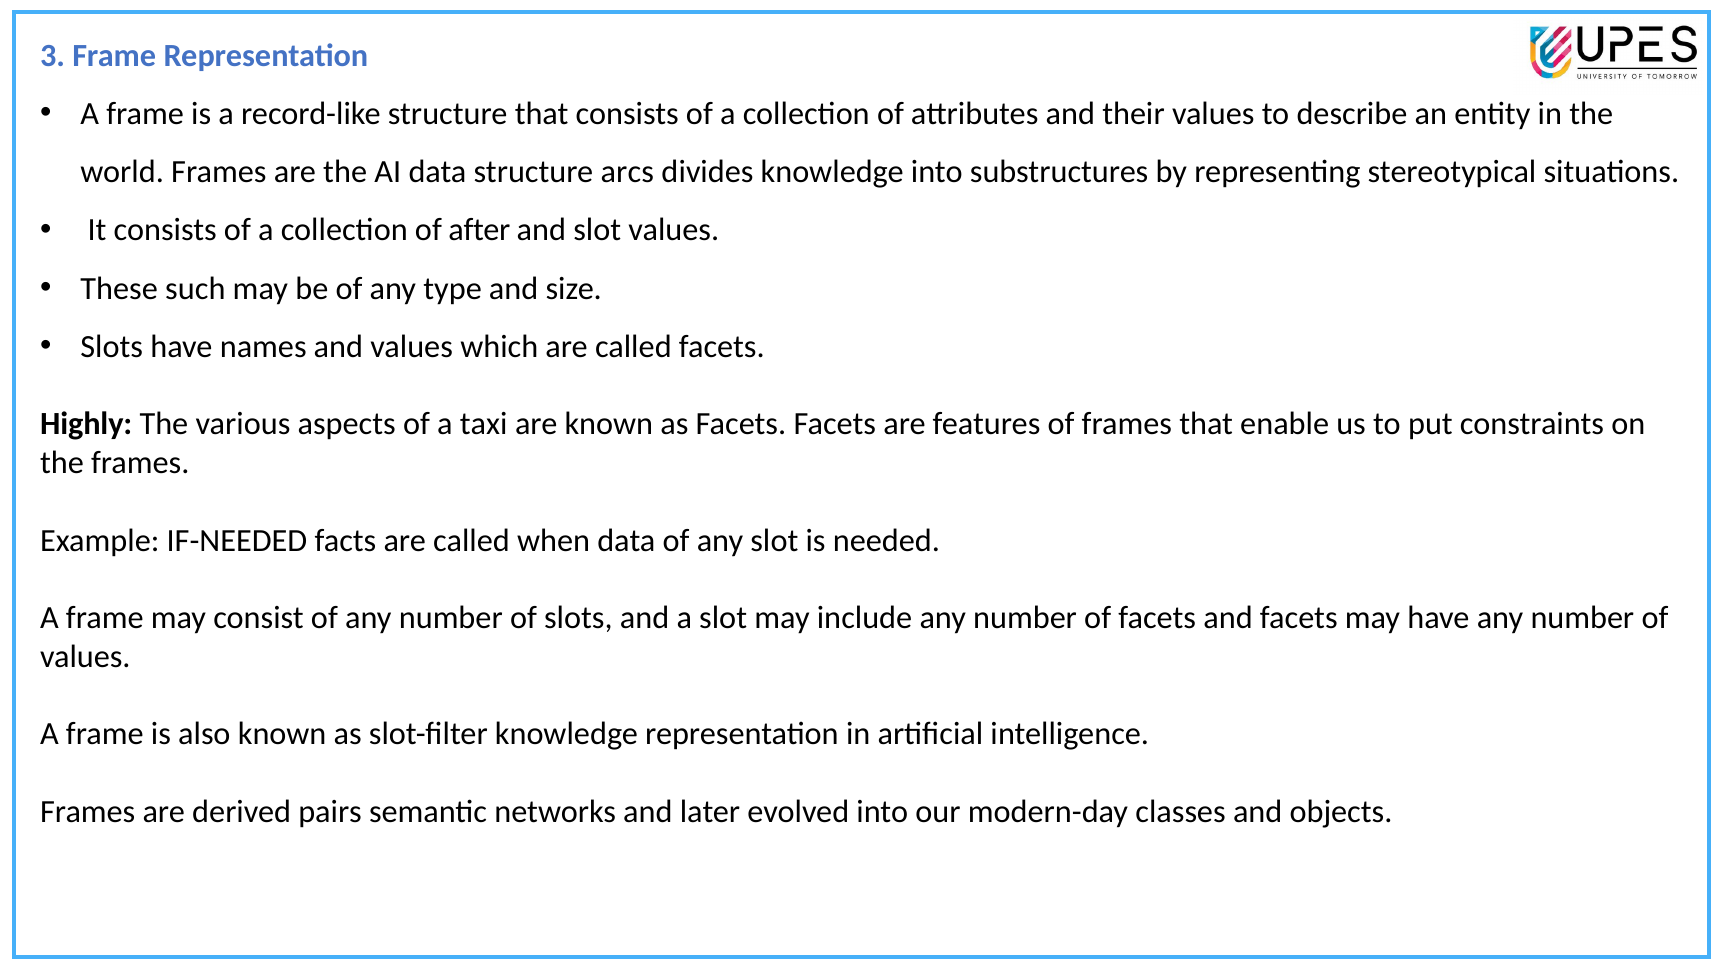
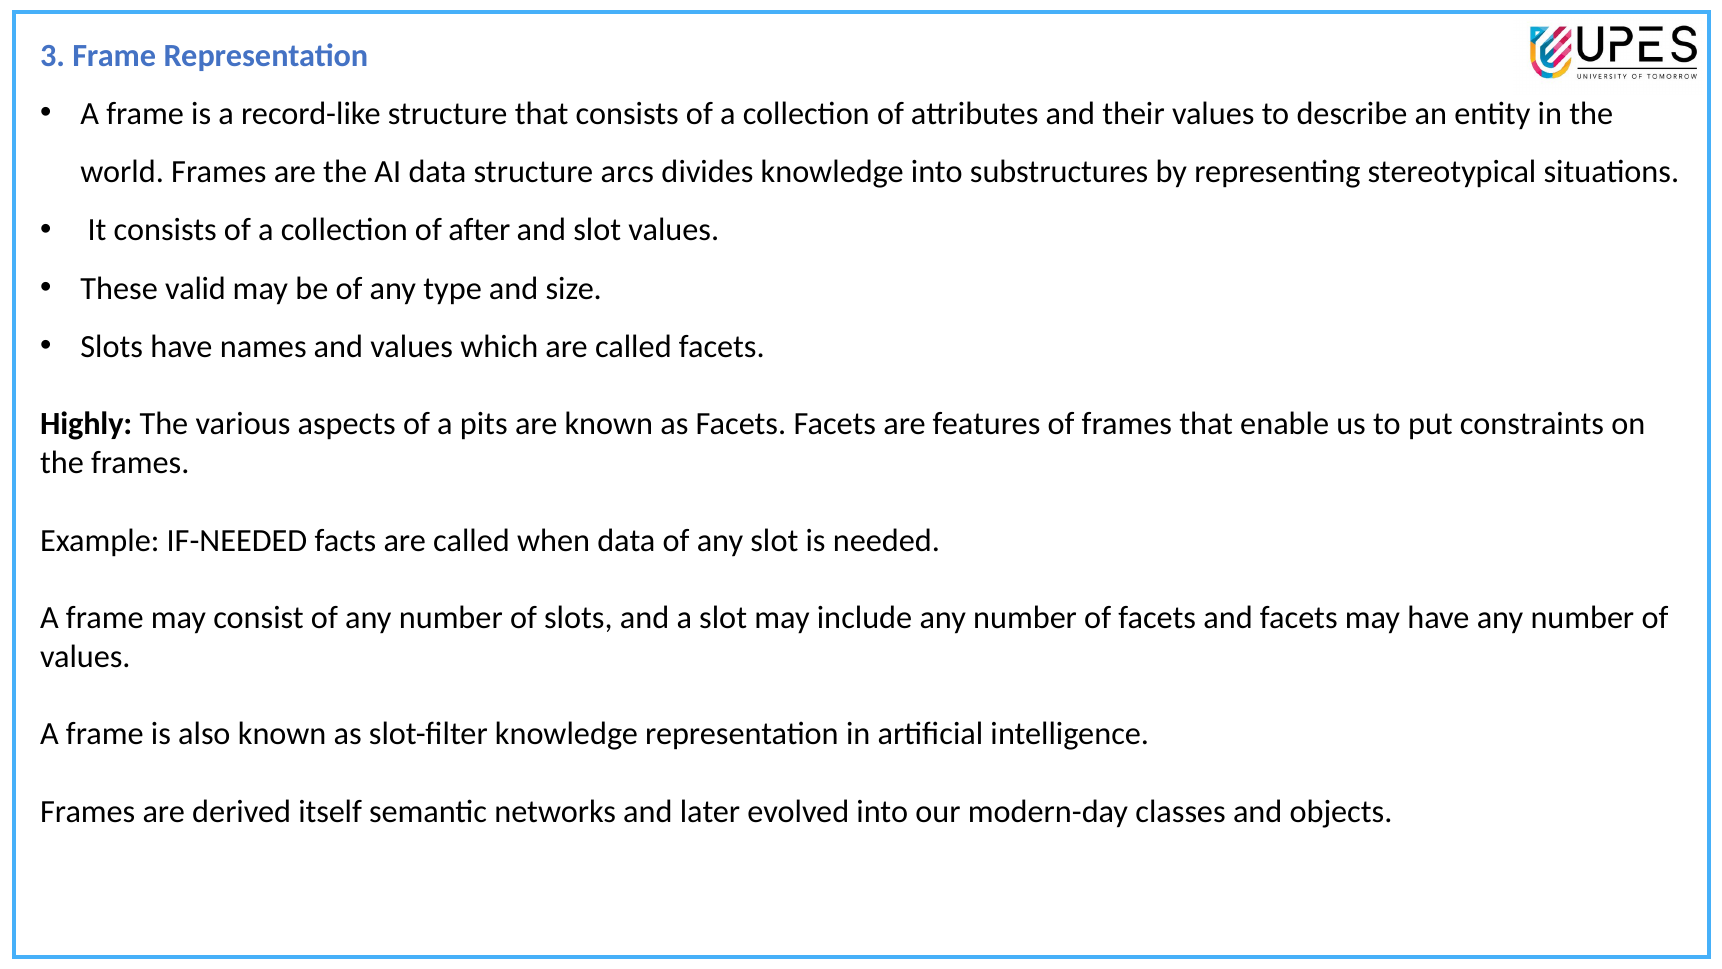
such: such -> valid (195, 288)
taxi: taxi -> pits (484, 424)
pairs: pairs -> itself (330, 811)
